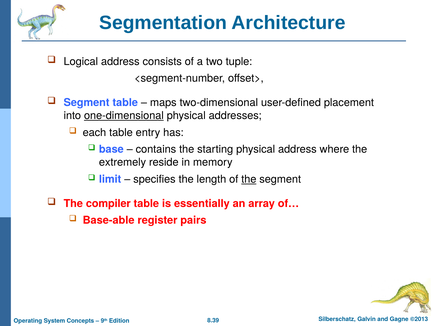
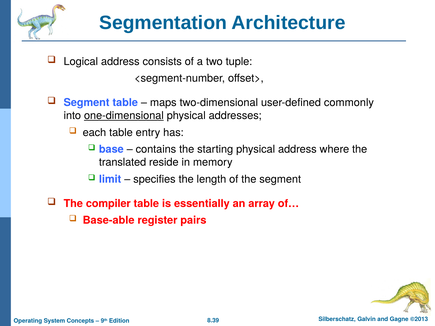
placement: placement -> commonly (349, 103)
extremely: extremely -> translated (123, 162)
the underline: present -> none (249, 179)
